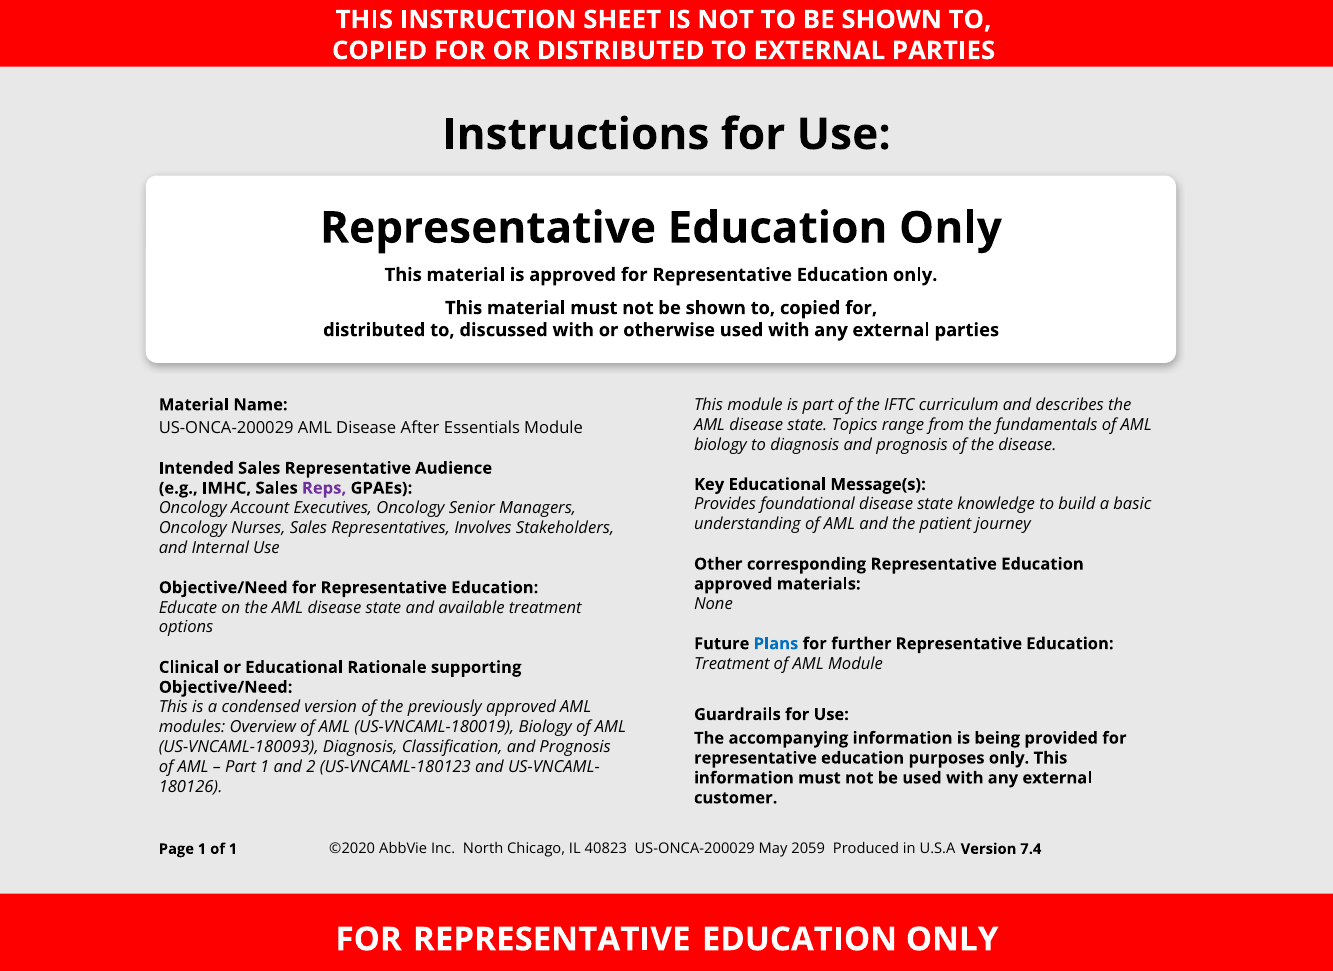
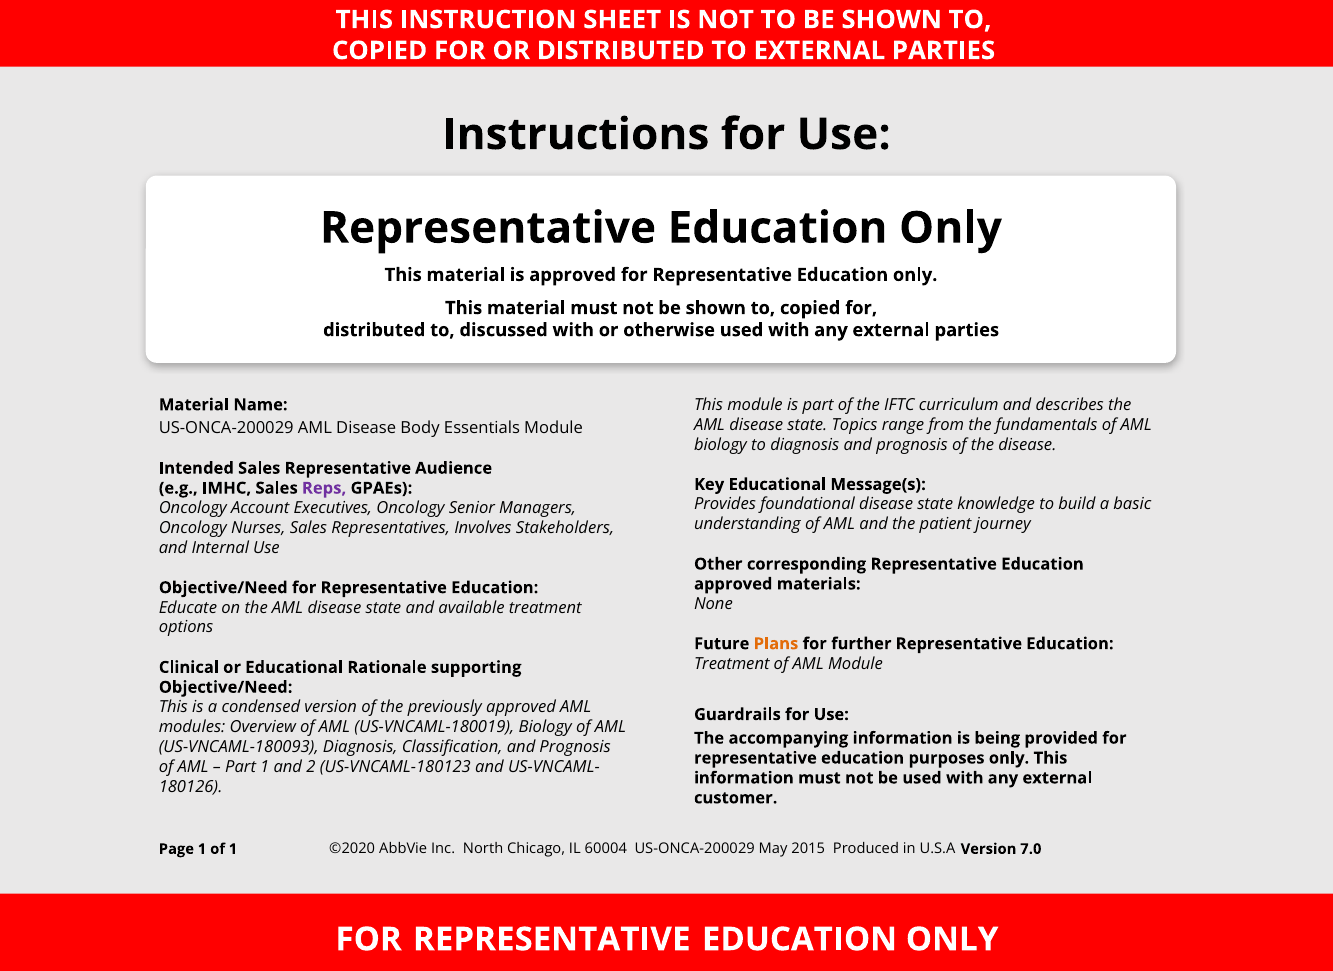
After: After -> Body (420, 429)
Plans colour: blue -> orange (776, 644)
40823: 40823 -> 60004 (606, 849)
2059: 2059 -> 2015 (808, 849)
7.4: 7.4 -> 7.0 (1031, 849)
